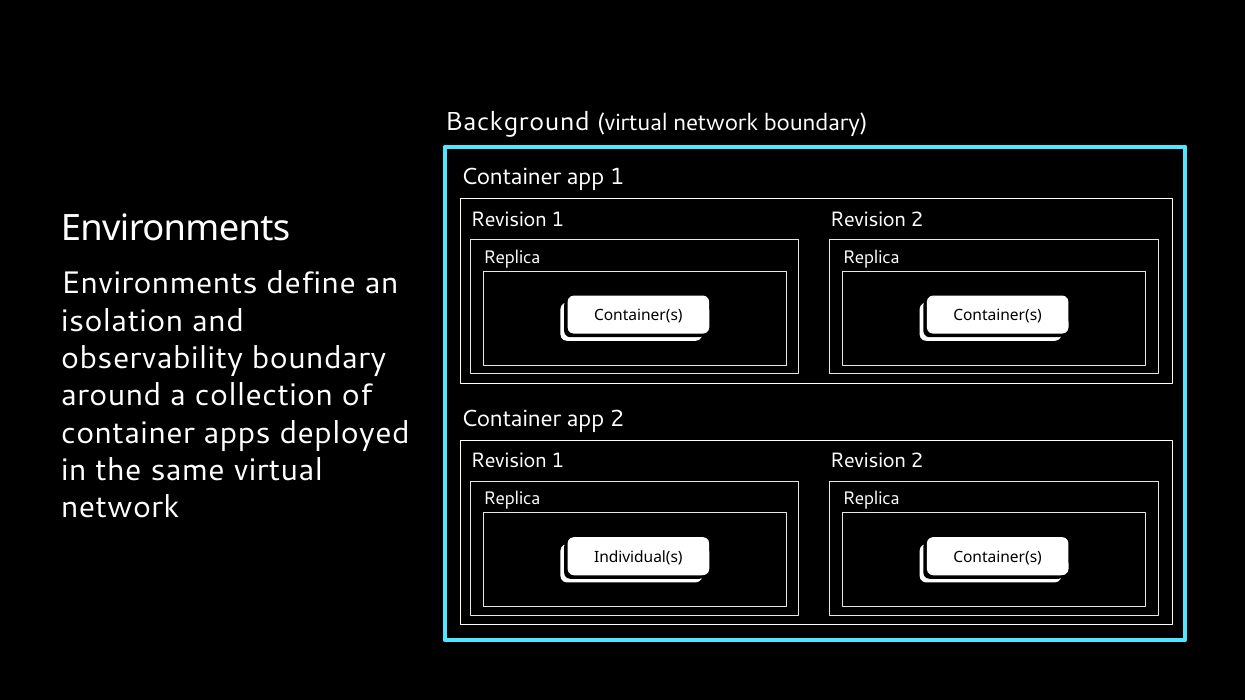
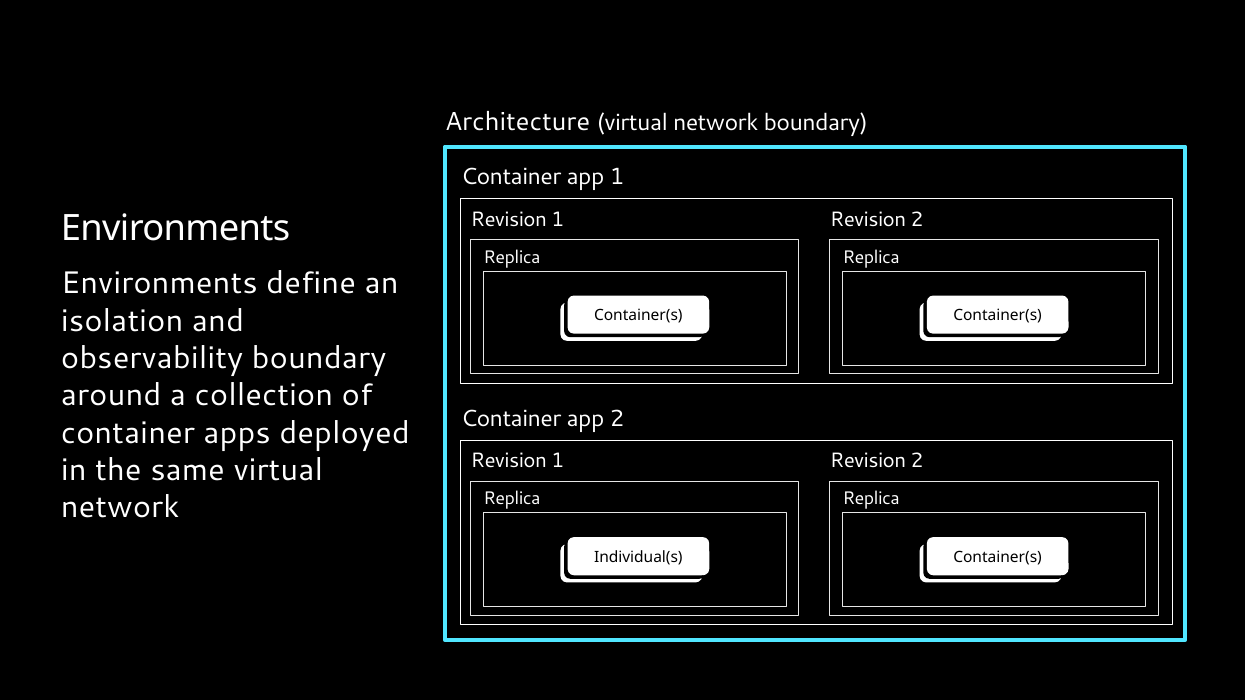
Background: Background -> Architecture (518, 122)
